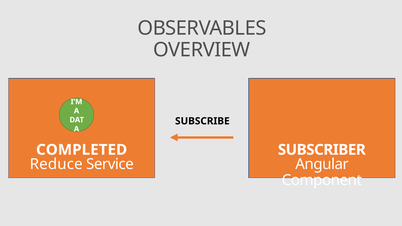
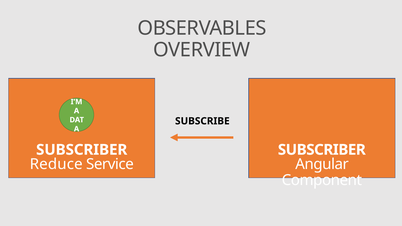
COMPLETED: COMPLETED -> SUBSCRIBER (82, 150)
